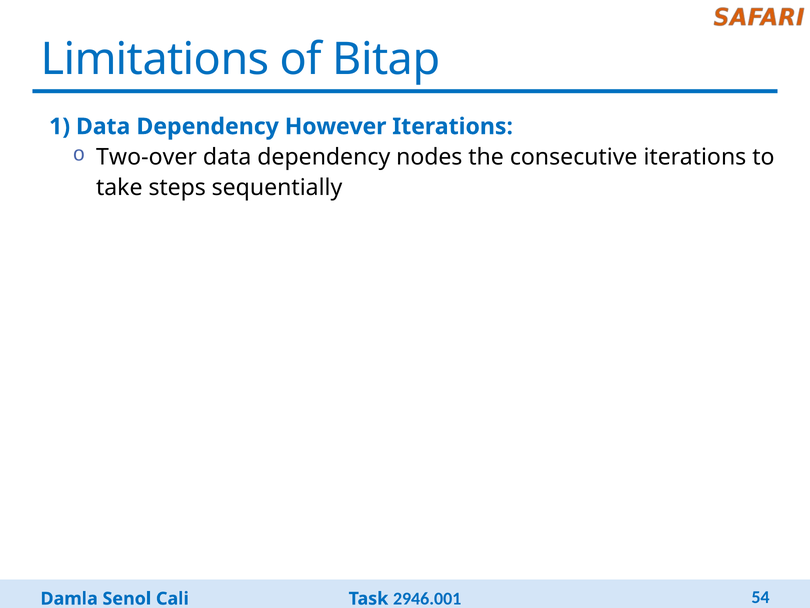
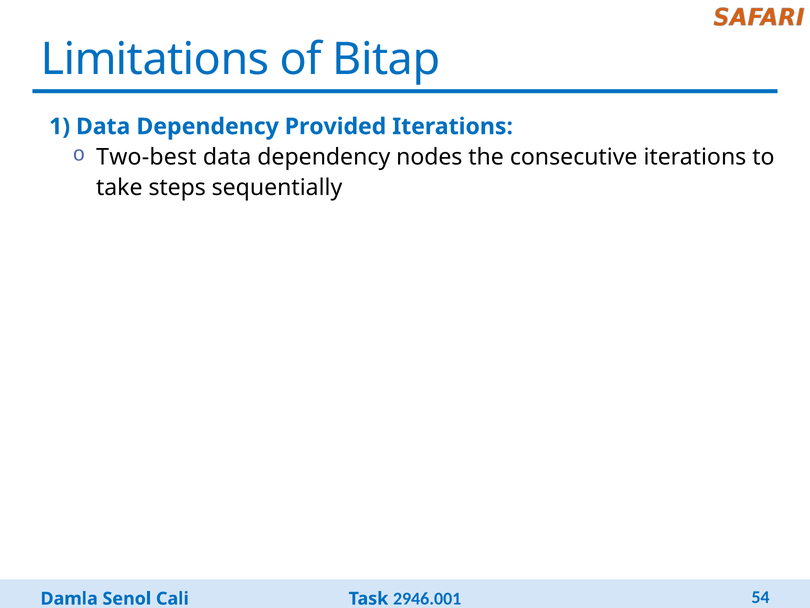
However: However -> Provided (336, 126)
Two-over: Two-over -> Two-best (146, 157)
